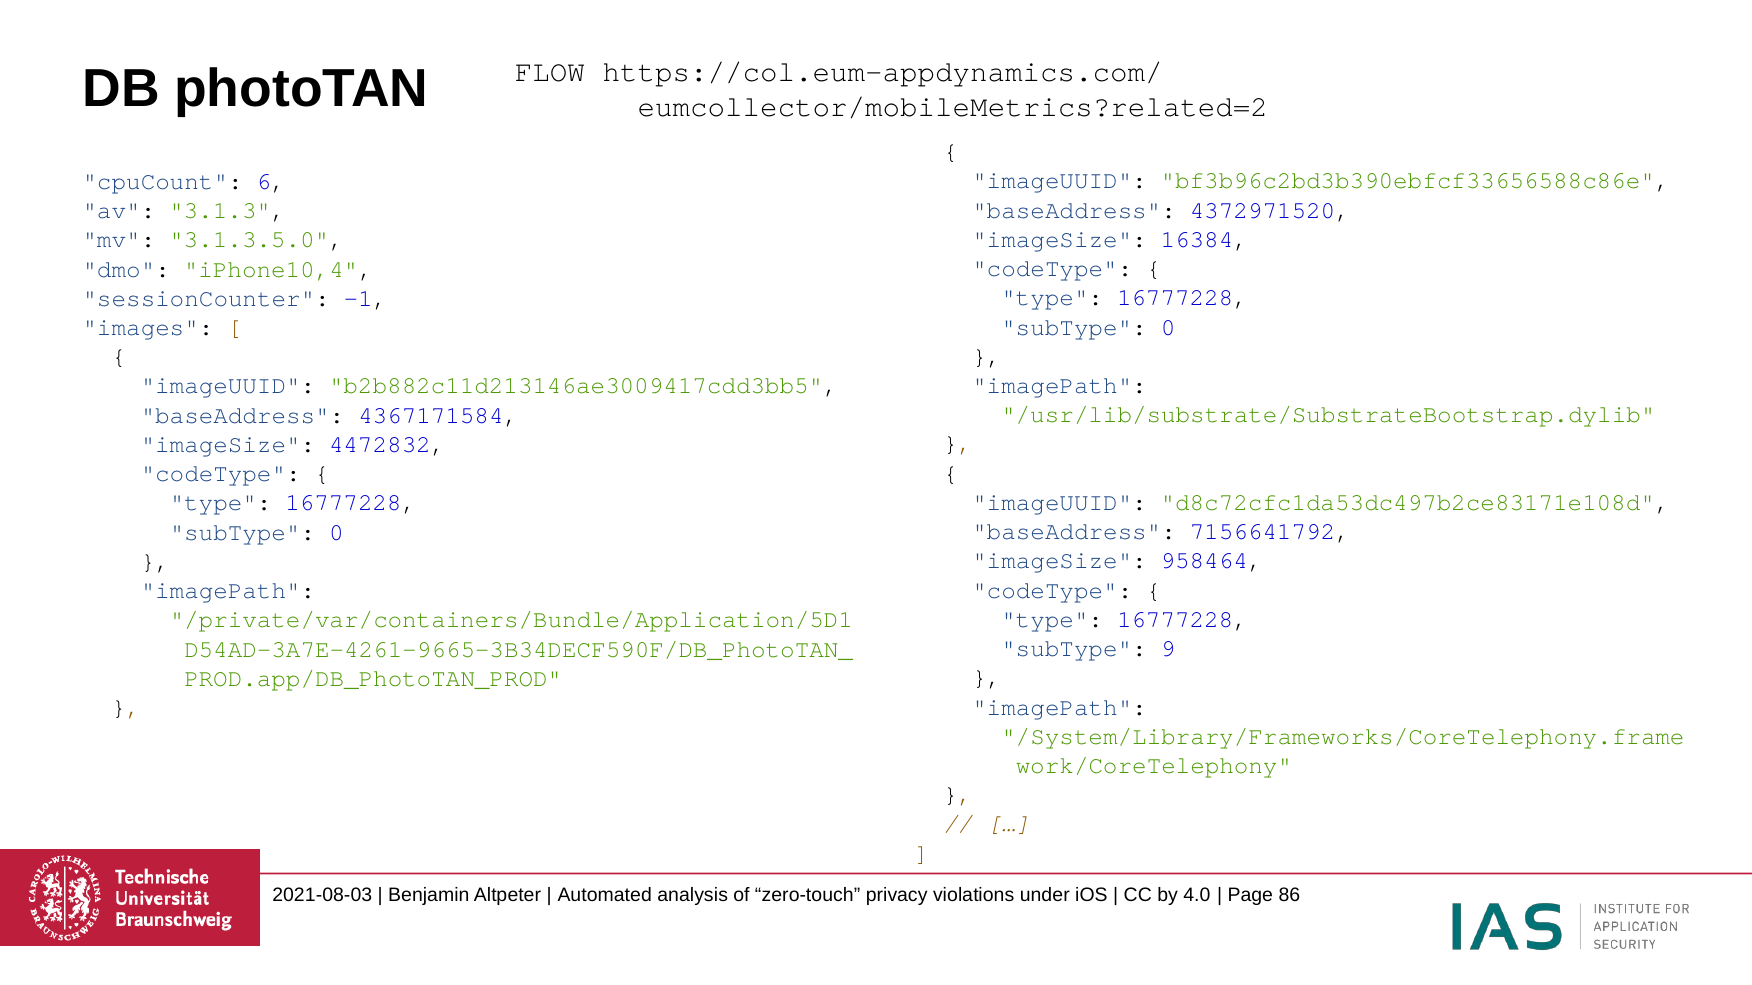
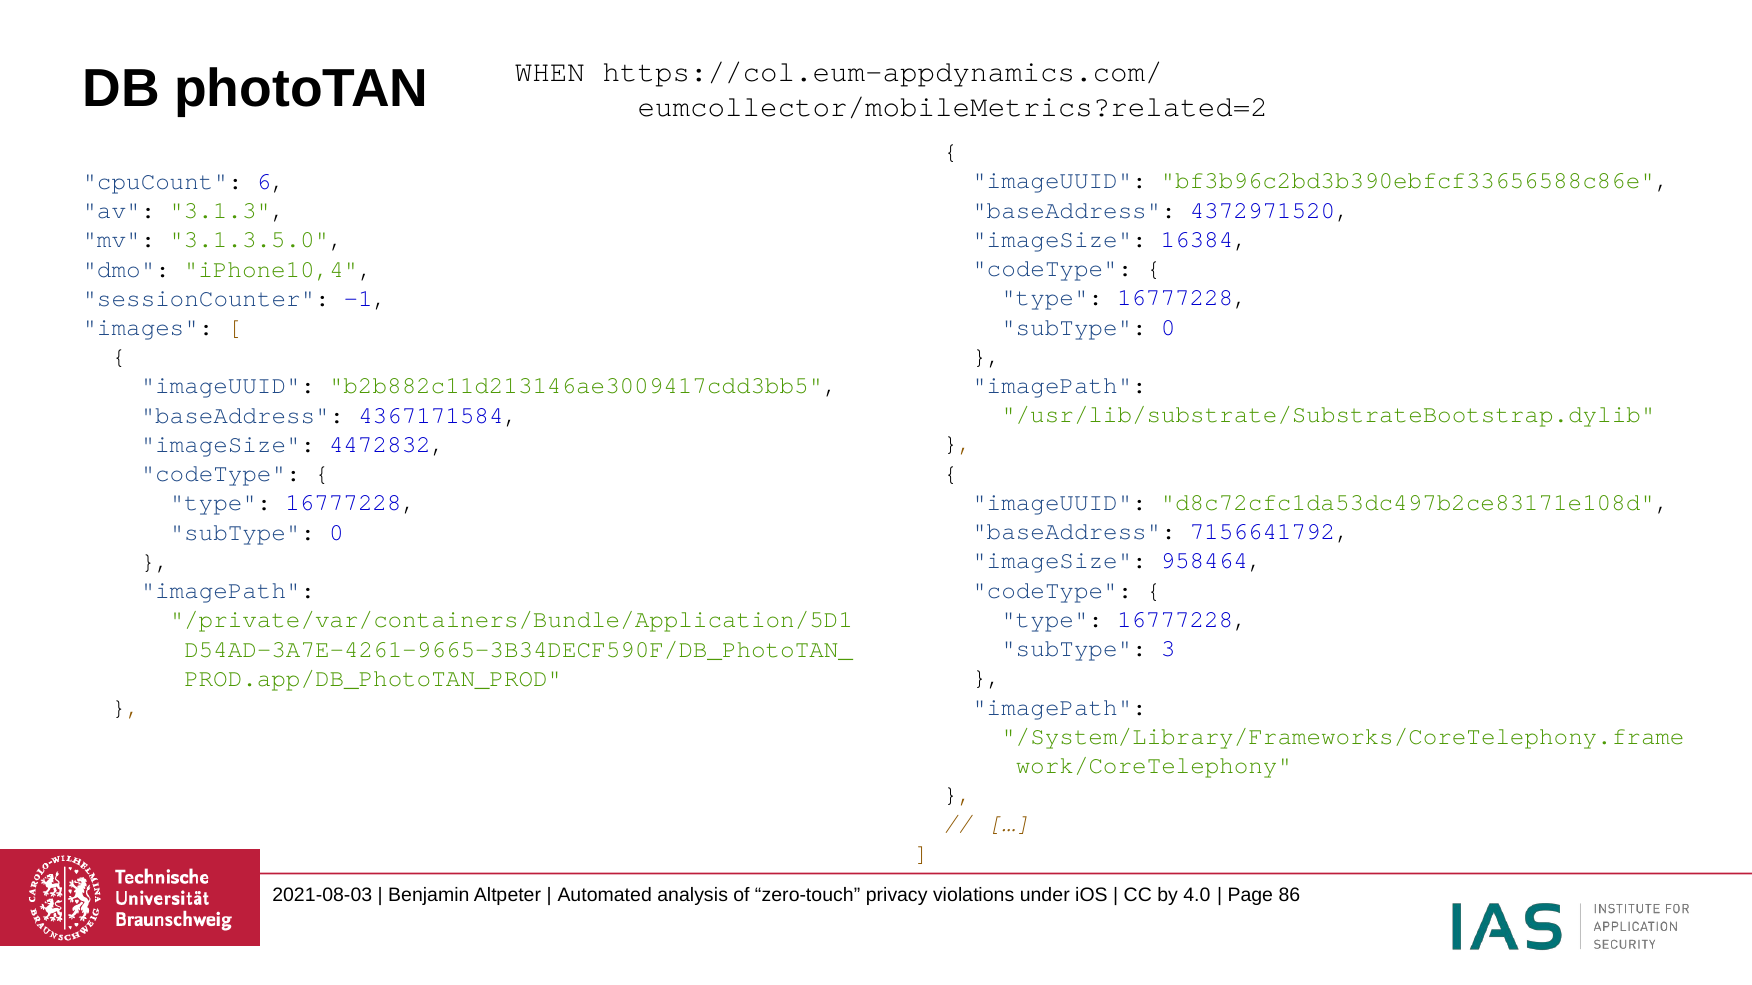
FLOW: FLOW -> WHEN (550, 72)
9: 9 -> 3 (1168, 649)
